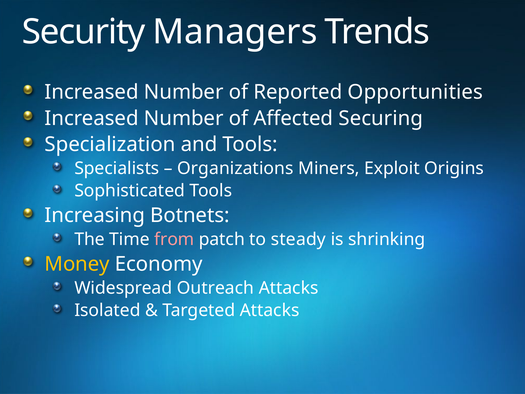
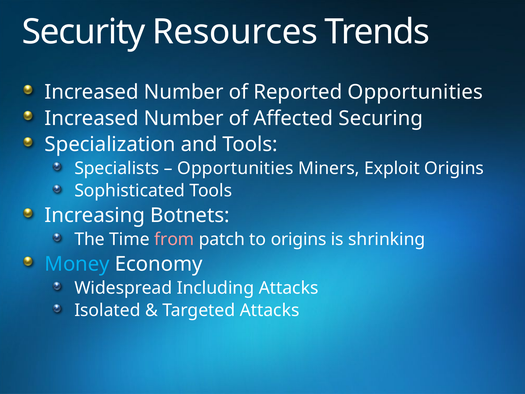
Managers: Managers -> Resources (235, 32)
Organizations: Organizations -> Opportunities (235, 168)
to steady: steady -> origins (299, 239)
Money colour: yellow -> light blue (77, 264)
Outreach: Outreach -> Including (215, 288)
